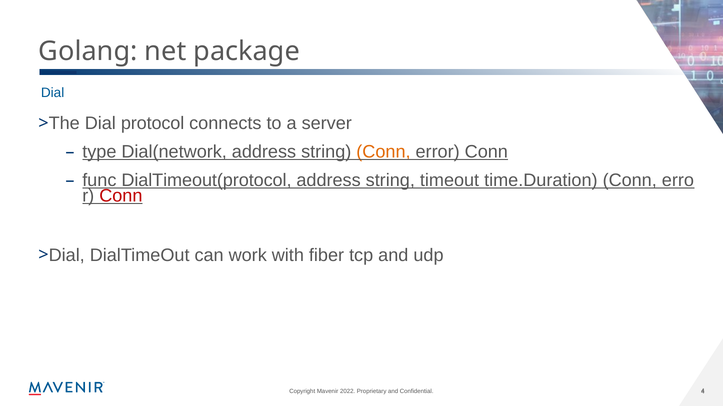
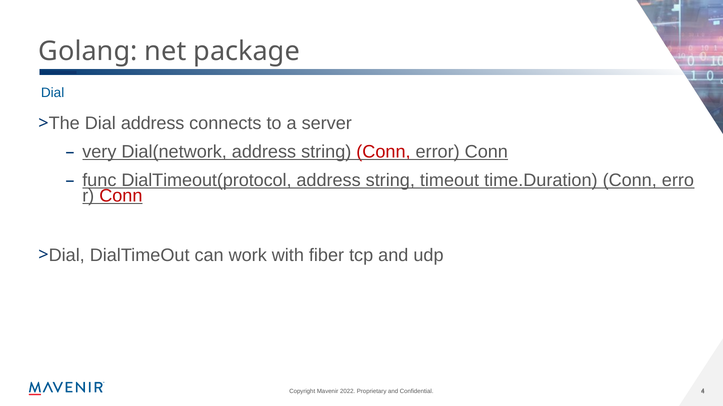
Dial protocol: protocol -> address (153, 124)
type: type -> very (99, 152)
Conn colour: orange -> red (383, 152)
